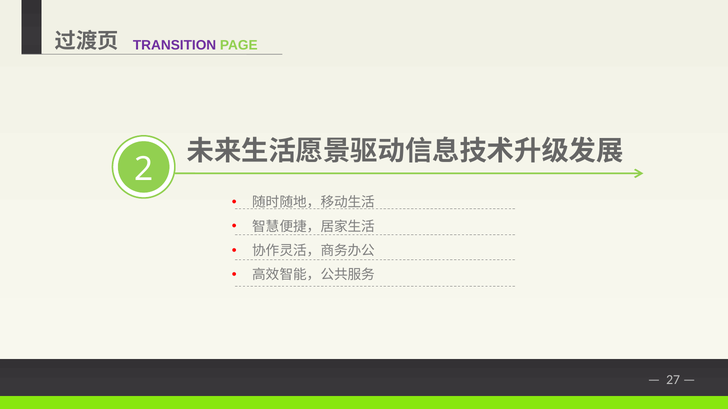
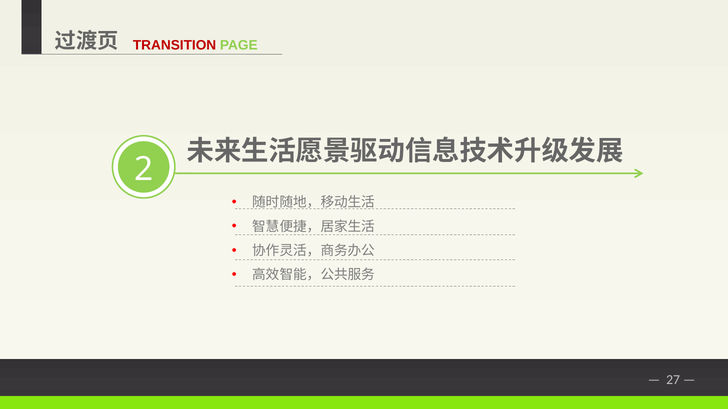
TRANSITION colour: purple -> red (175, 45)
